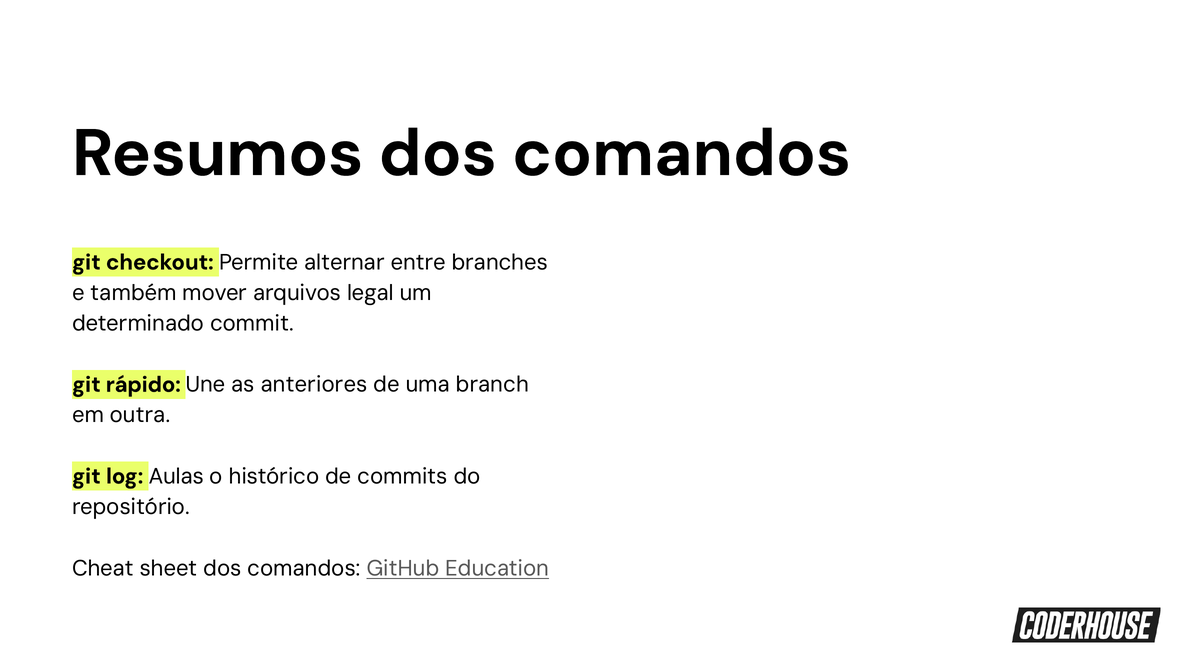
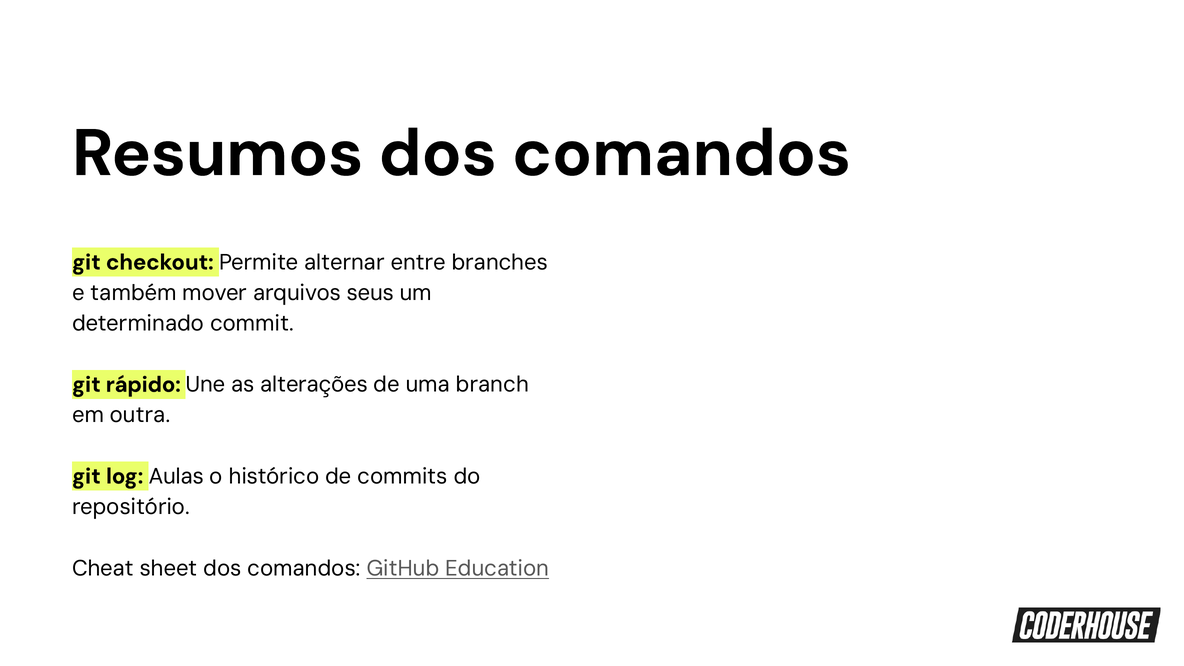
legal: legal -> seus (371, 293)
anteriores: anteriores -> alterações (314, 385)
